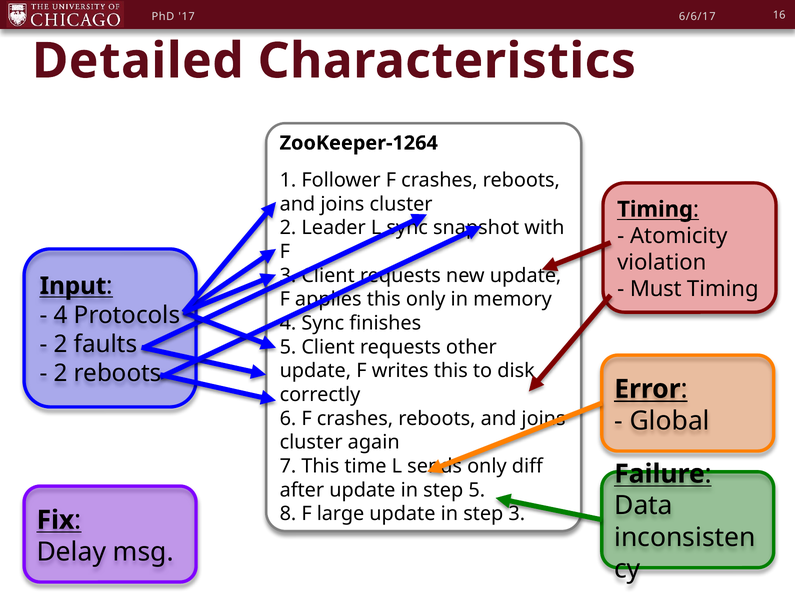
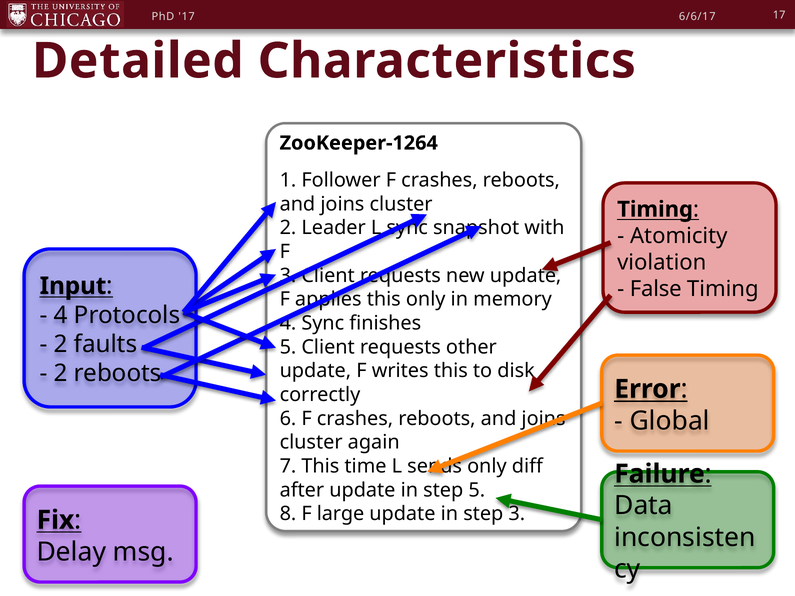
17 16: 16 -> 17 (779, 15)
Must: Must -> False (656, 289)
